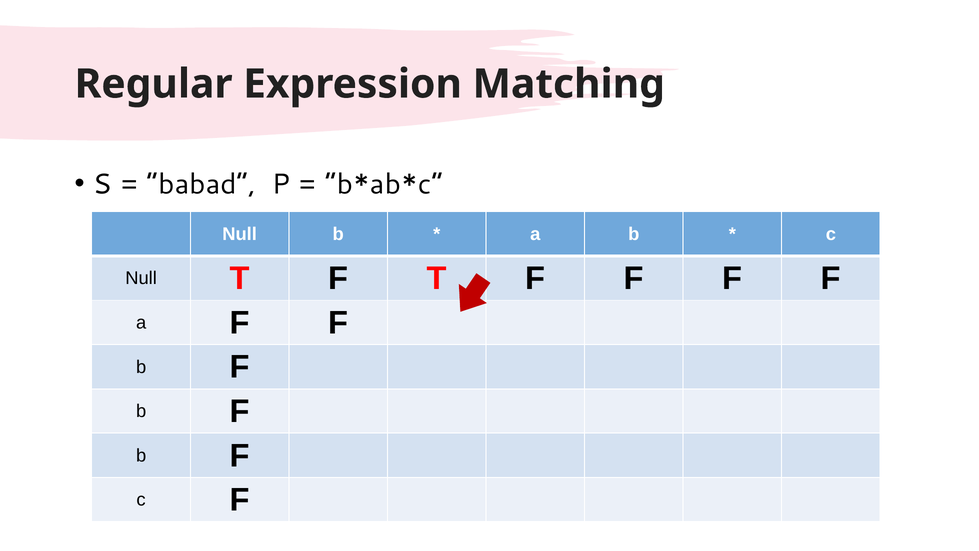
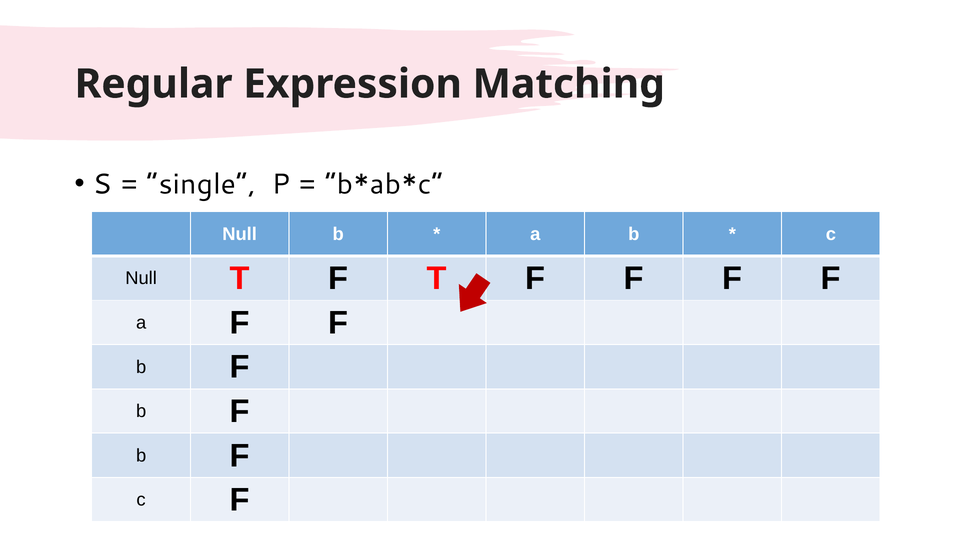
babad: babad -> single (201, 184)
